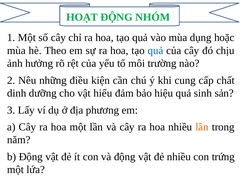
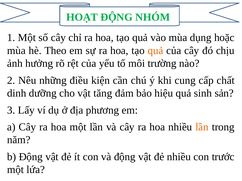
quả colour: blue -> orange (155, 51)
hiểu: hiểu -> tăng (103, 93)
trứng: trứng -> trước (223, 157)
